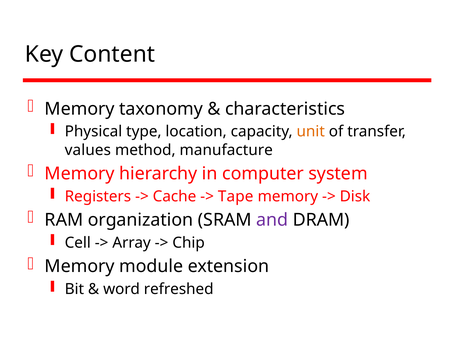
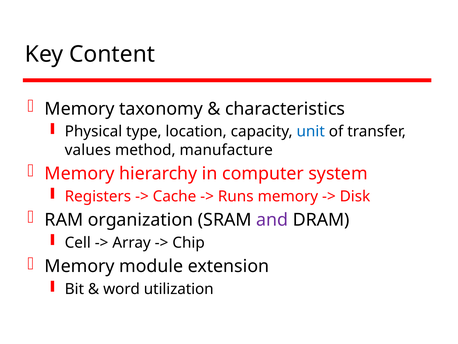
unit colour: orange -> blue (311, 131)
Tape: Tape -> Runs (236, 196)
refreshed: refreshed -> utilization (179, 289)
